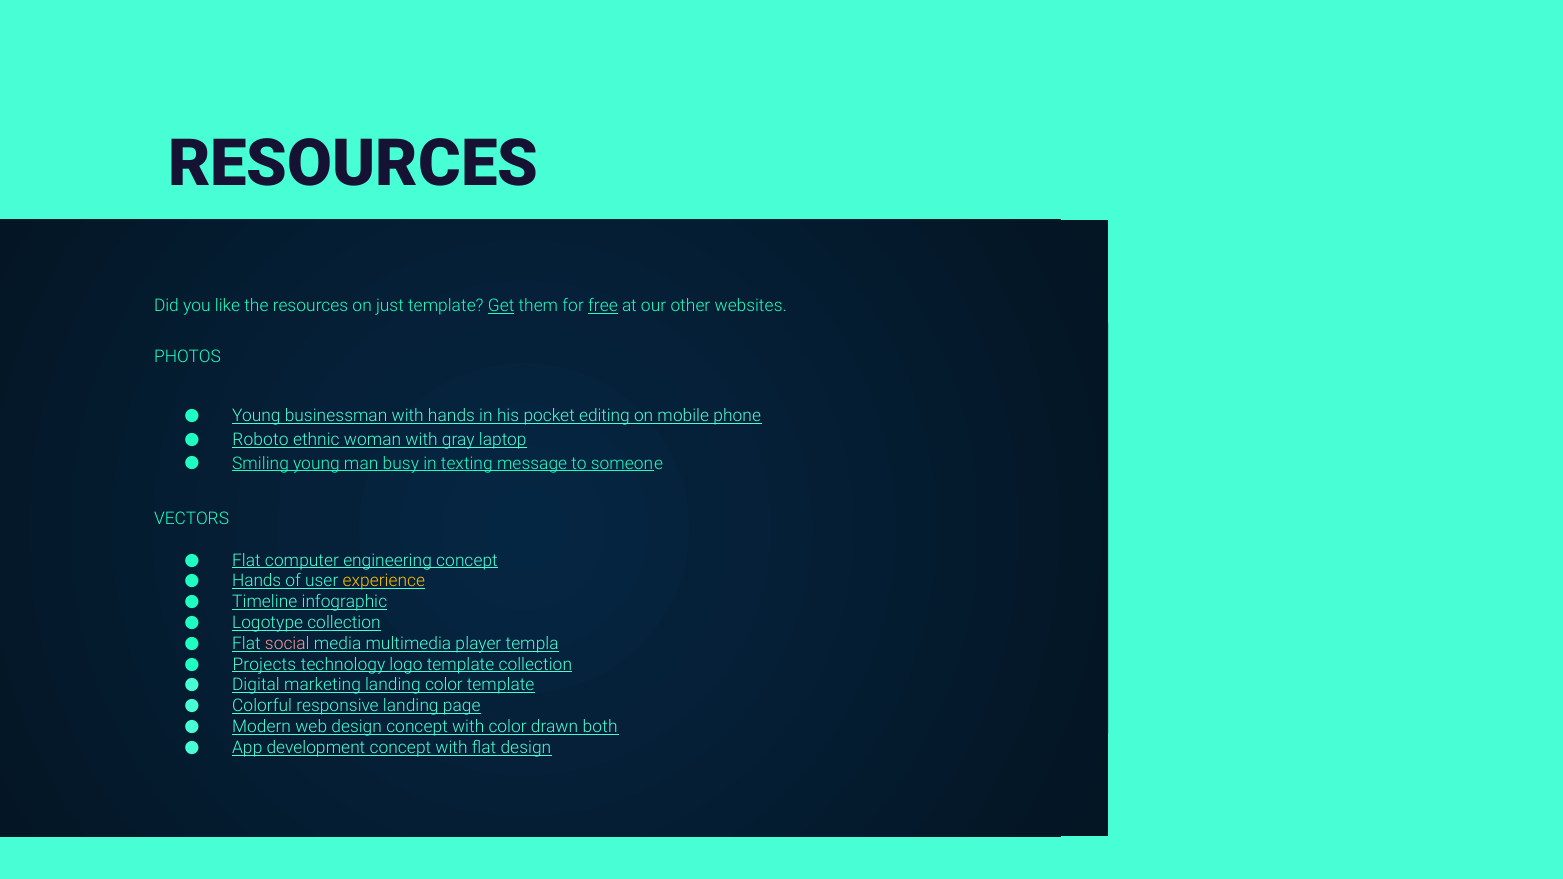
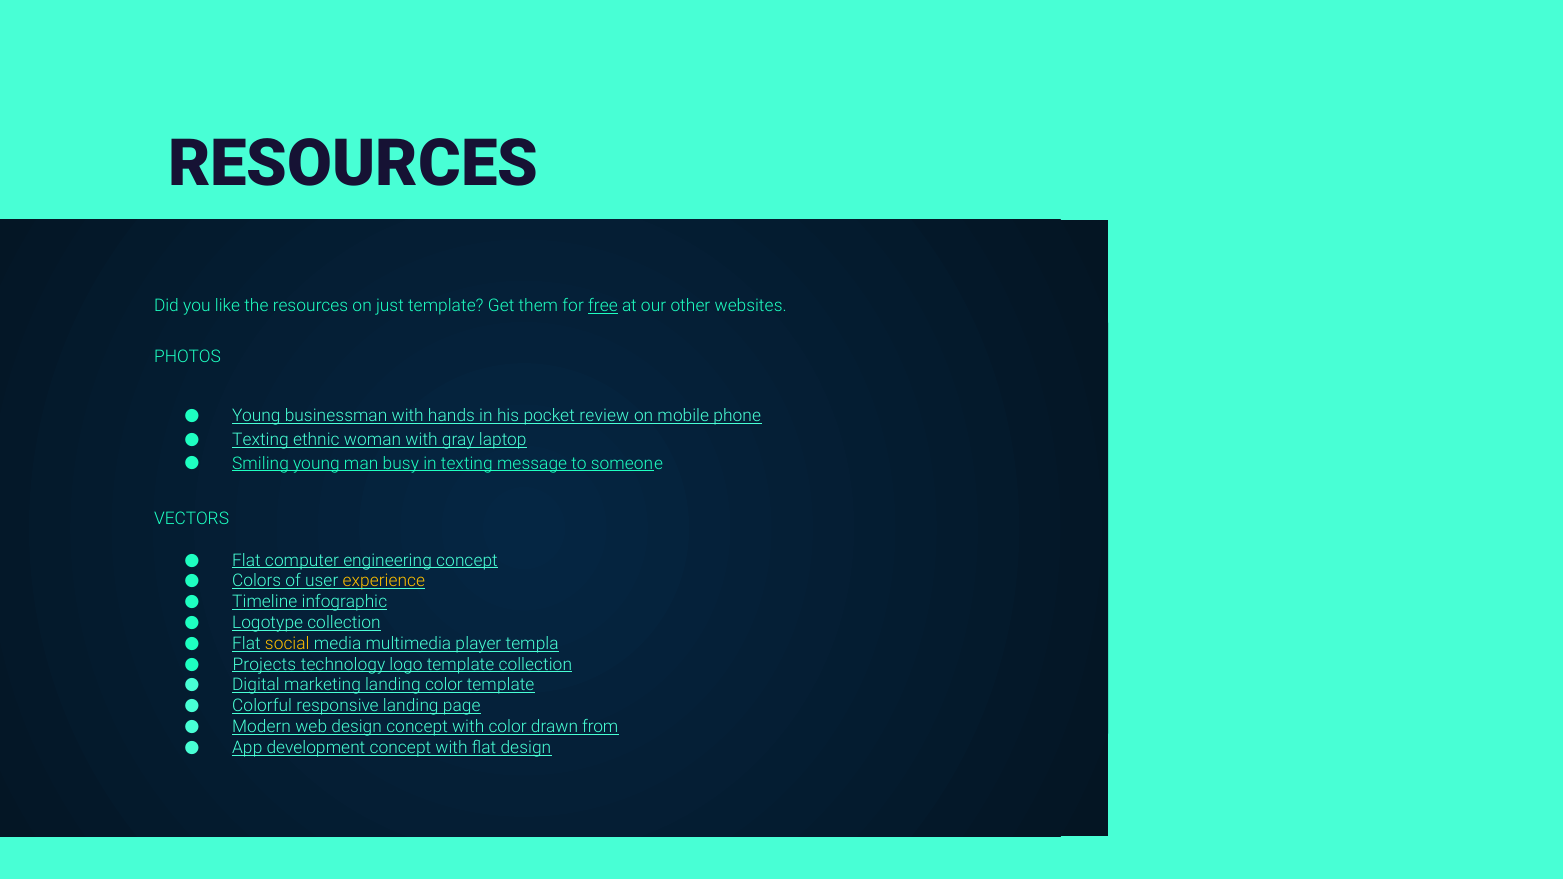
Get underline: present -> none (501, 306)
editing: editing -> review (604, 416)
Roboto: Roboto -> Texting (261, 440)
Hands: Hands -> Colors (257, 581)
social colour: pink -> yellow (287, 644)
both: both -> from (600, 727)
